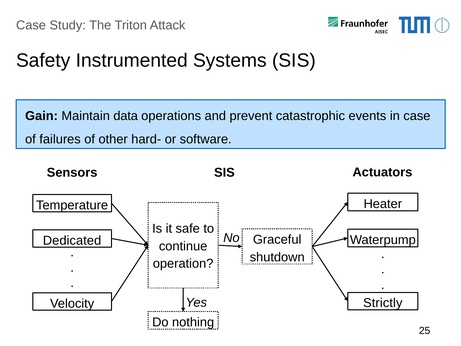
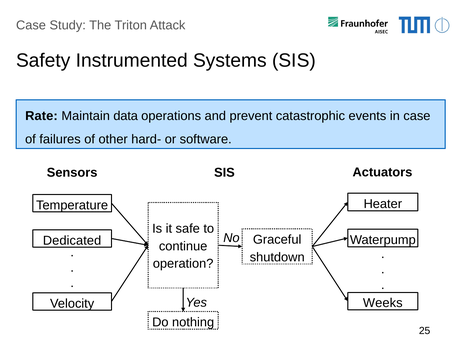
Gain: Gain -> Rate (41, 116)
Strictly: Strictly -> Weeks (383, 303)
